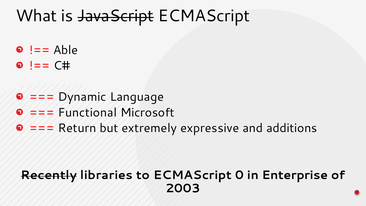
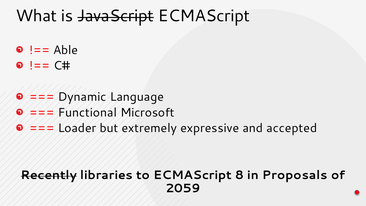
Return: Return -> Loader (77, 128)
additions: additions -> accepted (292, 128)
0: 0 -> 8 (240, 175)
Enterprise: Enterprise -> Proposals (295, 175)
2003: 2003 -> 2059 (183, 188)
